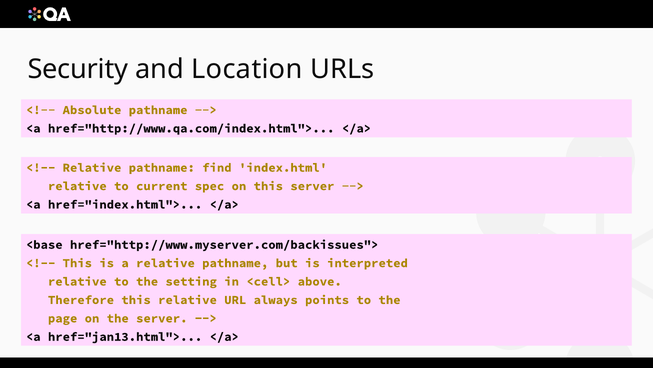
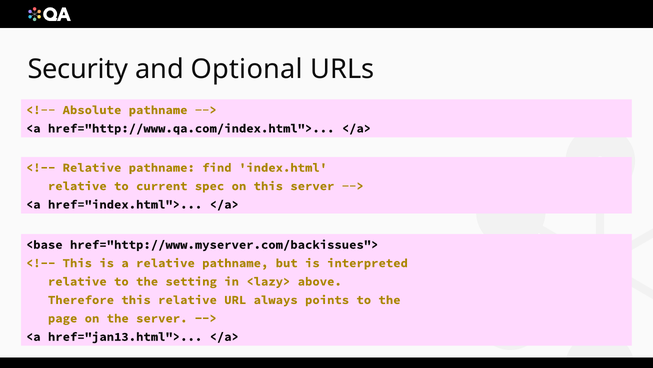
Location: Location -> Optional (247, 69)
<cell>: <cell> -> <lazy> (268, 281)
